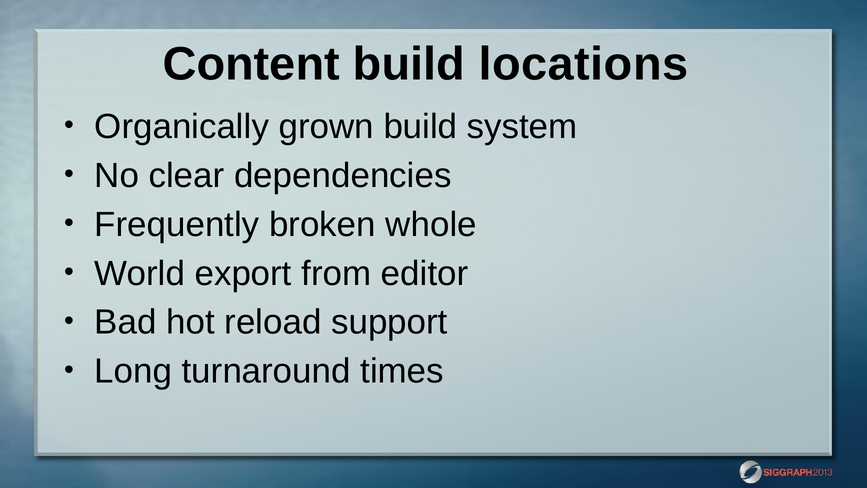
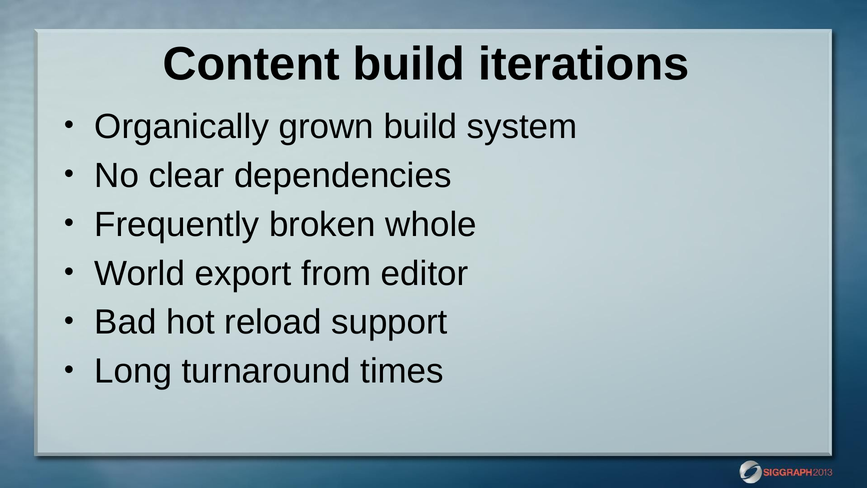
locations: locations -> iterations (584, 64)
